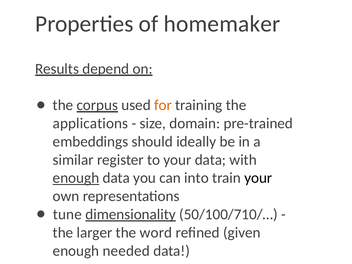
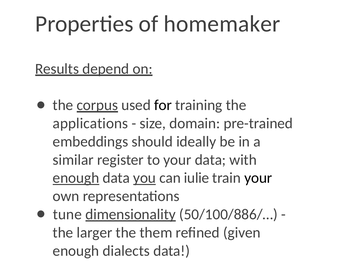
for colour: orange -> black (163, 105)
you underline: none -> present (145, 178)
into: into -> iulie (197, 178)
50/100/710/…: 50/100/710/… -> 50/100/886/… (228, 214)
word: word -> them (156, 233)
needed: needed -> dialects (126, 251)
